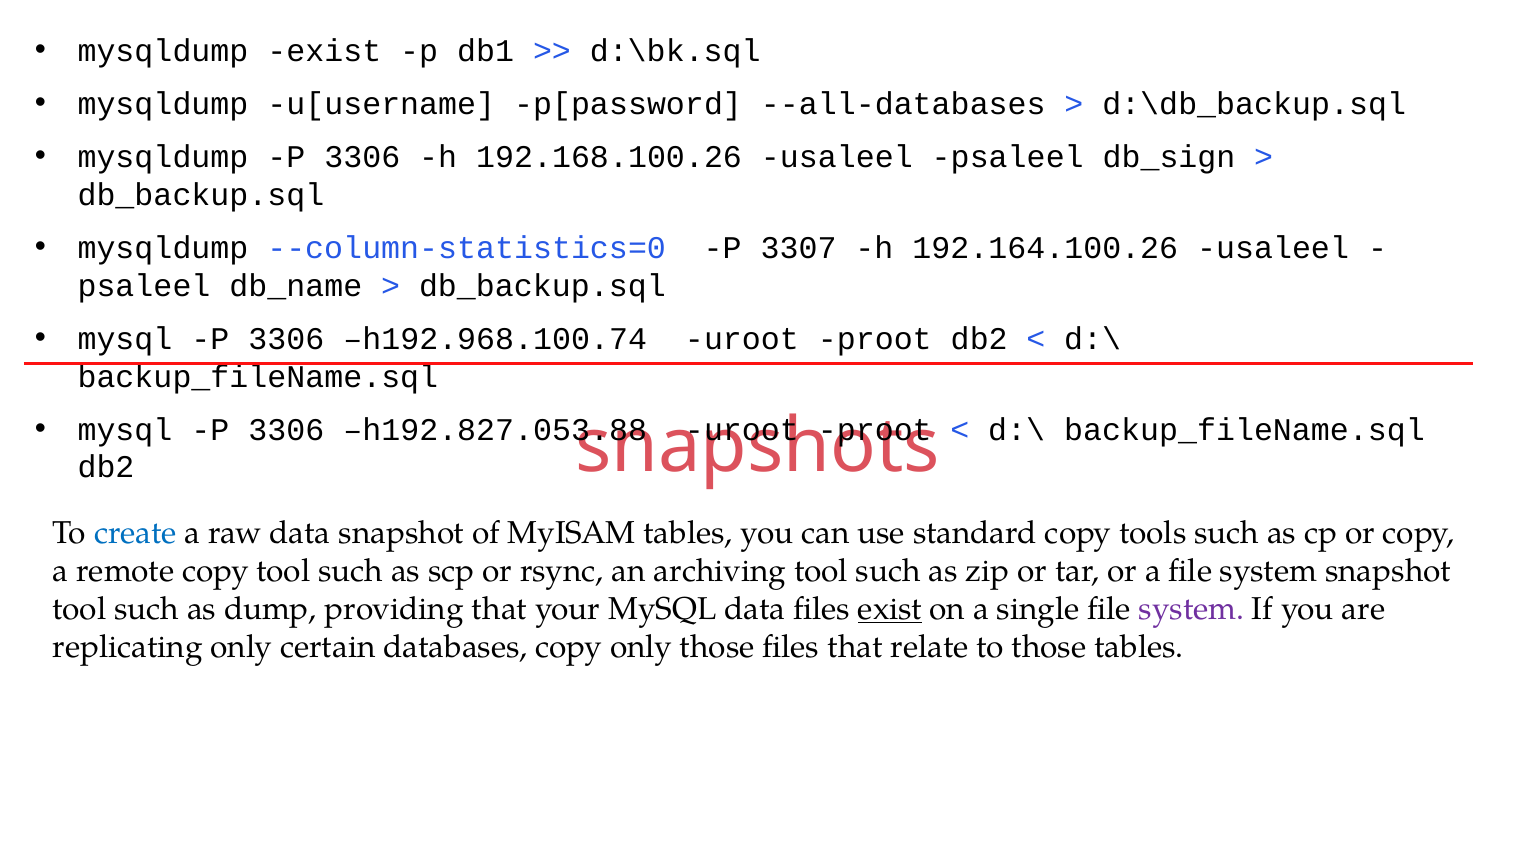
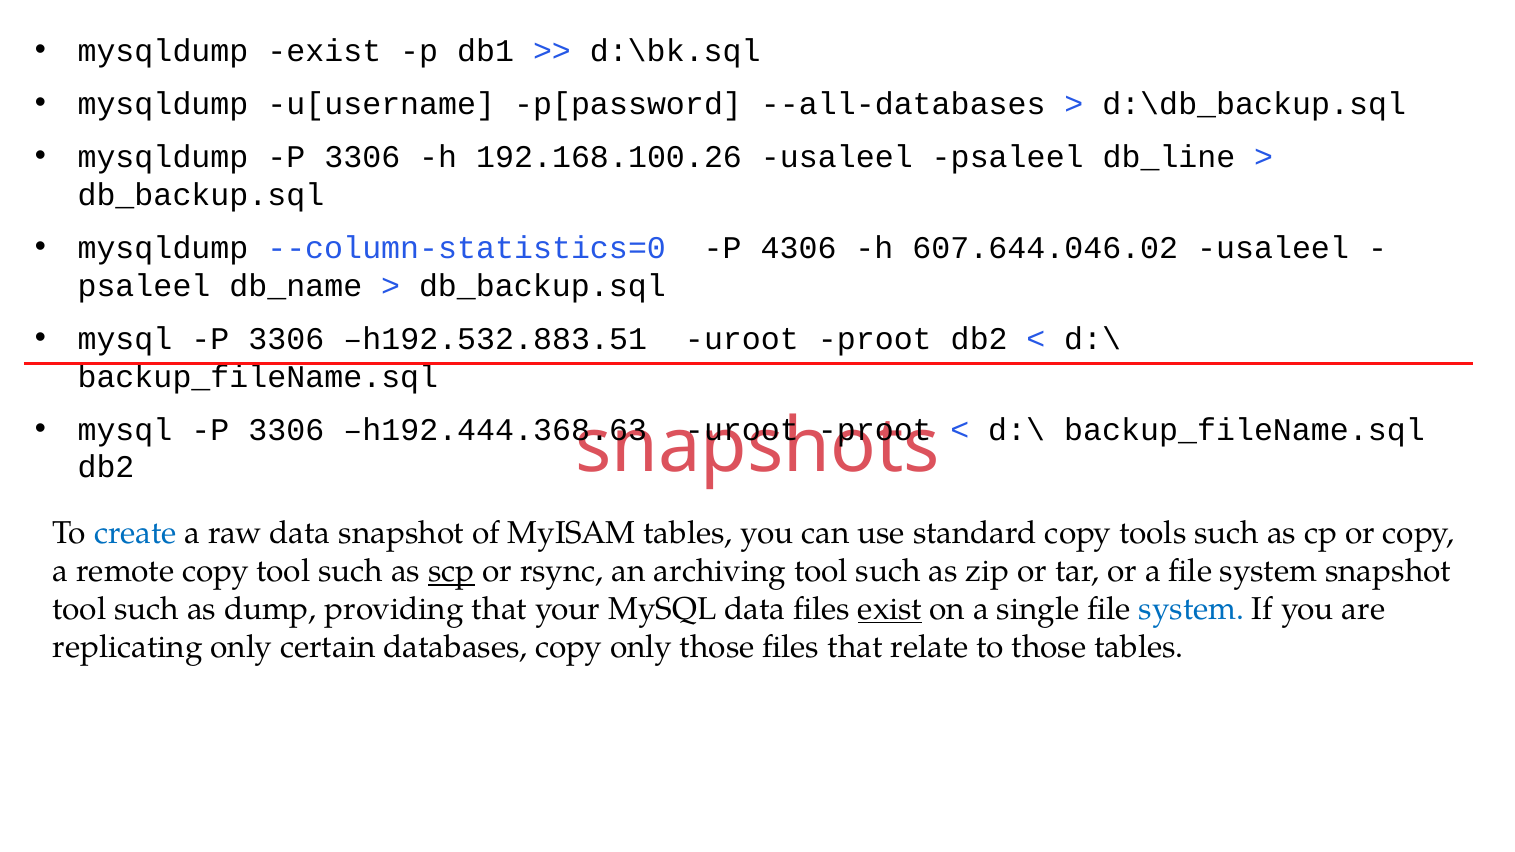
db_sign: db_sign -> db_line (1169, 157)
3307: 3307 -> 4306 (798, 248)
192.164.100.26: 192.164.100.26 -> 607.644.046.02 (1045, 248)
h192.968.100.74: h192.968.100.74 -> h192.532.883.51 (495, 339)
h192.827.053.88: h192.827.053.88 -> h192.444.368.63 (495, 430)
scp underline: none -> present (451, 571)
system colour: purple -> blue (1191, 609)
